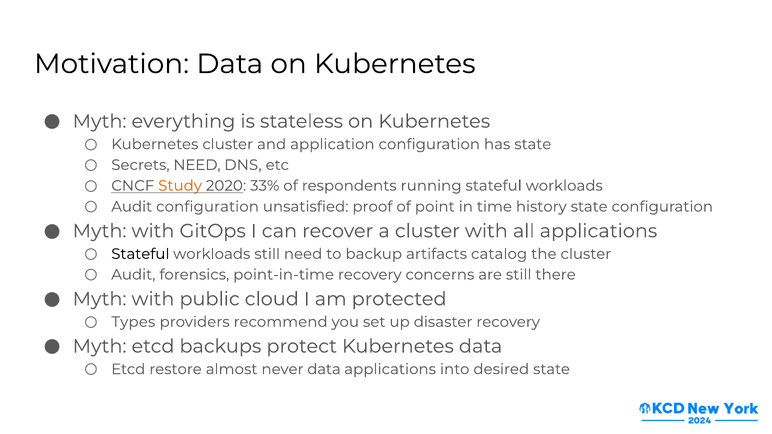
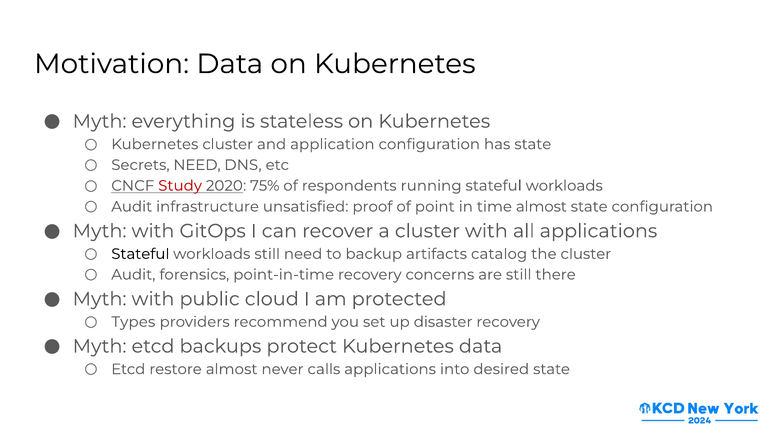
Study colour: orange -> red (180, 186)
33%: 33% -> 75% (265, 186)
Audit configuration: configuration -> infrastructure (208, 207)
time history: history -> almost (541, 207)
never data: data -> calls (324, 369)
